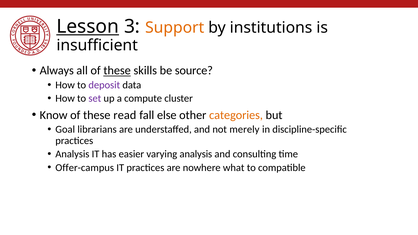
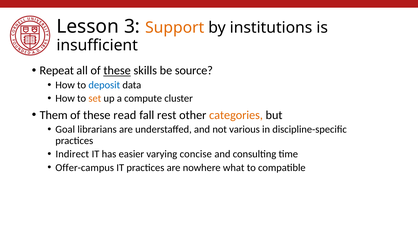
Lesson underline: present -> none (88, 27)
Always: Always -> Repeat (57, 71)
deposit colour: purple -> blue (104, 85)
set colour: purple -> orange (95, 99)
Know: Know -> Them (54, 115)
else: else -> rest (167, 115)
merely: merely -> various (245, 130)
Analysis: Analysis -> Indirect (72, 154)
varying analysis: analysis -> concise (196, 154)
